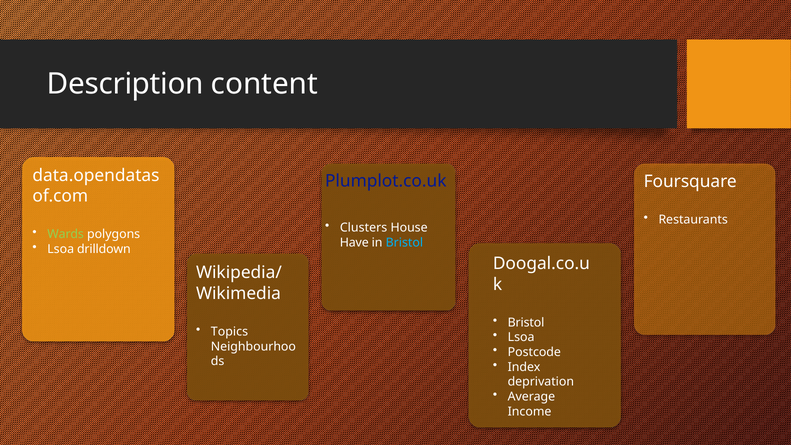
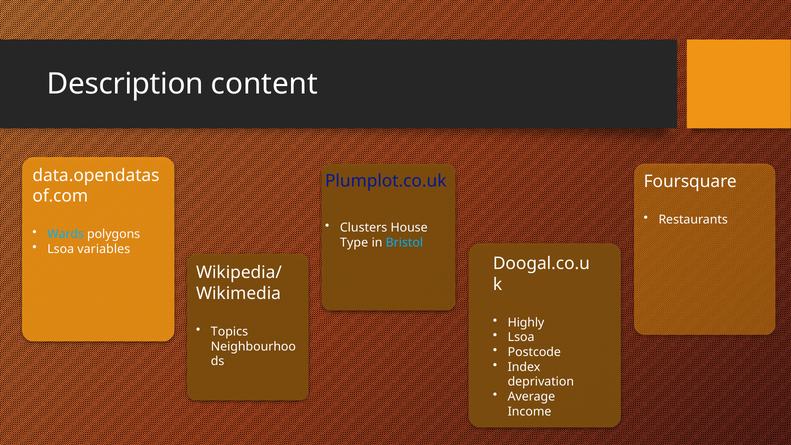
Wards colour: light green -> light blue (66, 234)
Have: Have -> Type (354, 242)
drilldown: drilldown -> variables (104, 249)
Bristol: Bristol -> Highly (526, 323)
